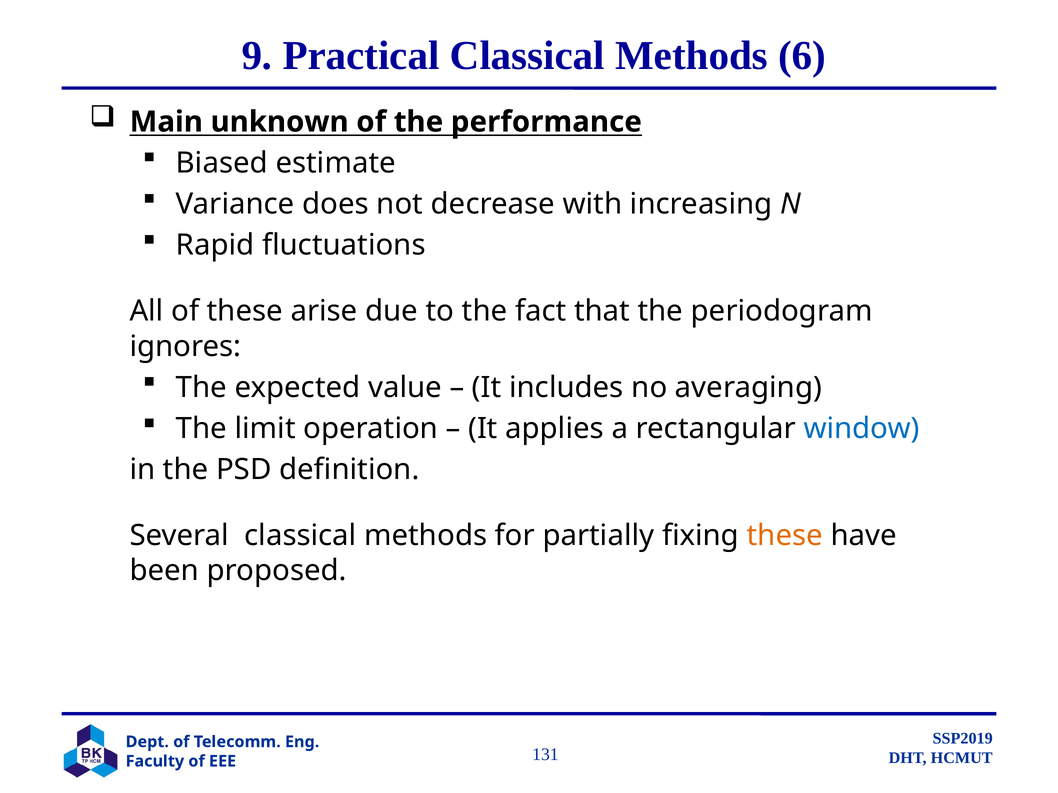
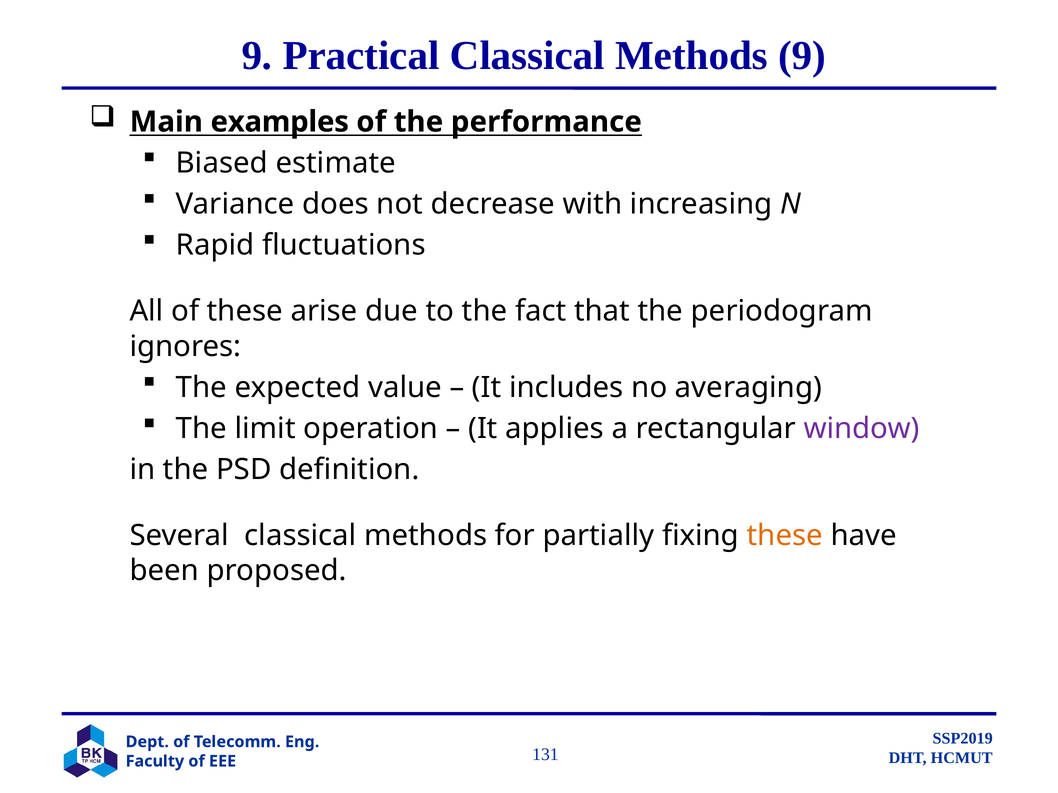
Methods 6: 6 -> 9 (802, 56)
unknown: unknown -> examples (280, 122)
window colour: blue -> purple (862, 429)
